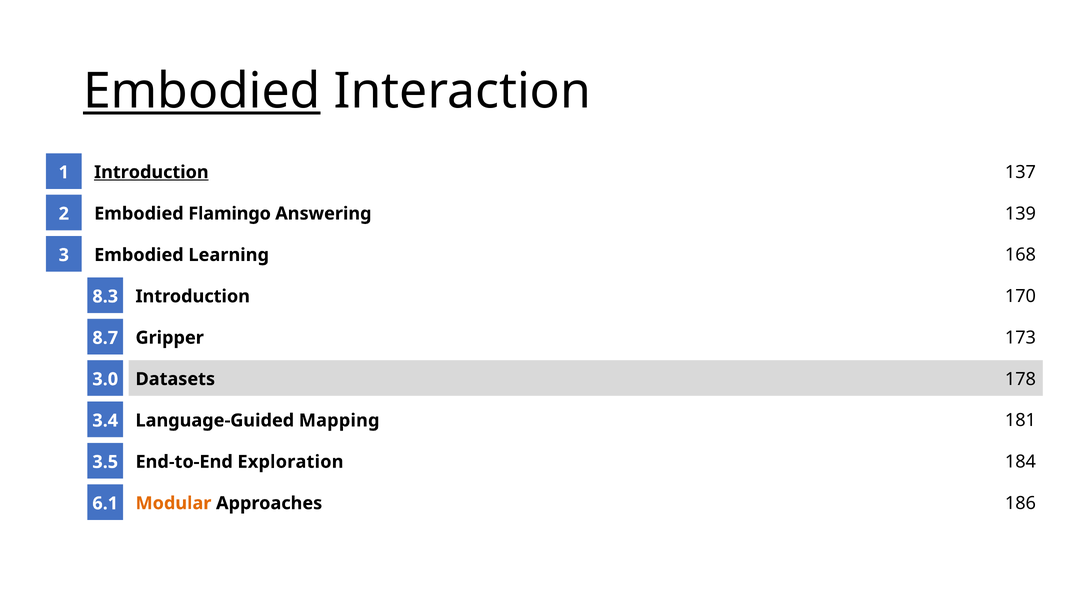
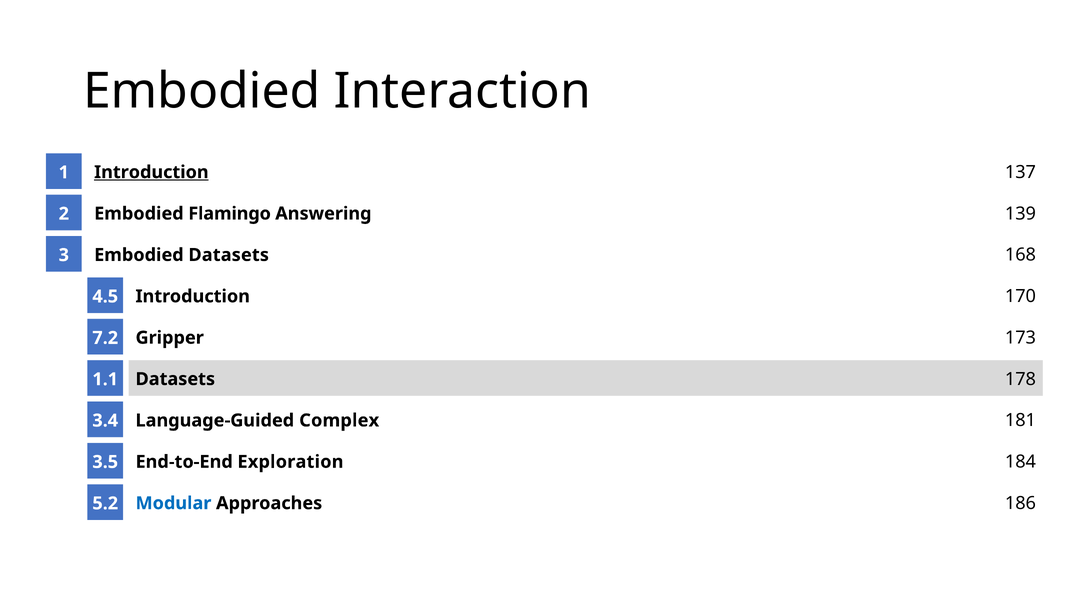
Embodied underline: present -> none (202, 91)
Embodied Learning: Learning -> Datasets (229, 255)
8.3: 8.3 -> 4.5 (105, 297)
8.7: 8.7 -> 7.2 (105, 338)
3.0: 3.0 -> 1.1 (105, 380)
Mapping: Mapping -> Complex (339, 421)
Modular colour: orange -> blue (173, 504)
6.1: 6.1 -> 5.2 (105, 504)
